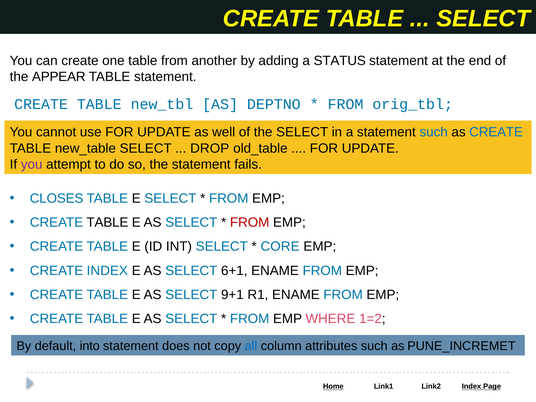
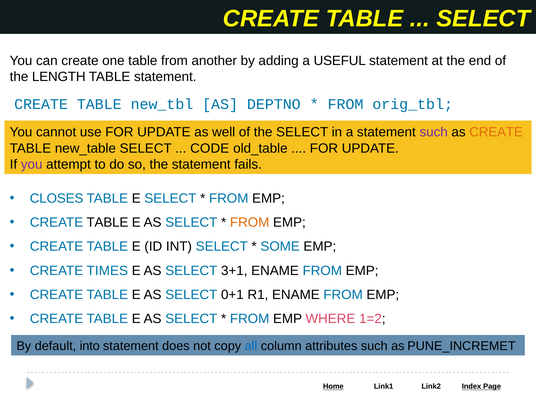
STATUS: STATUS -> USEFUL (340, 61)
APPEAR: APPEAR -> LENGTH (59, 77)
such colour: blue -> purple (434, 132)
CREATE colour: blue -> orange (496, 132)
DROP: DROP -> CODE (210, 148)
FROM colour: red -> orange (250, 222)
CORE: CORE -> SOME (280, 247)
CREATE INDEX: INDEX -> TIMES (107, 271)
6+1: 6+1 -> 3+1 (234, 271)
9+1: 9+1 -> 0+1 (232, 295)
